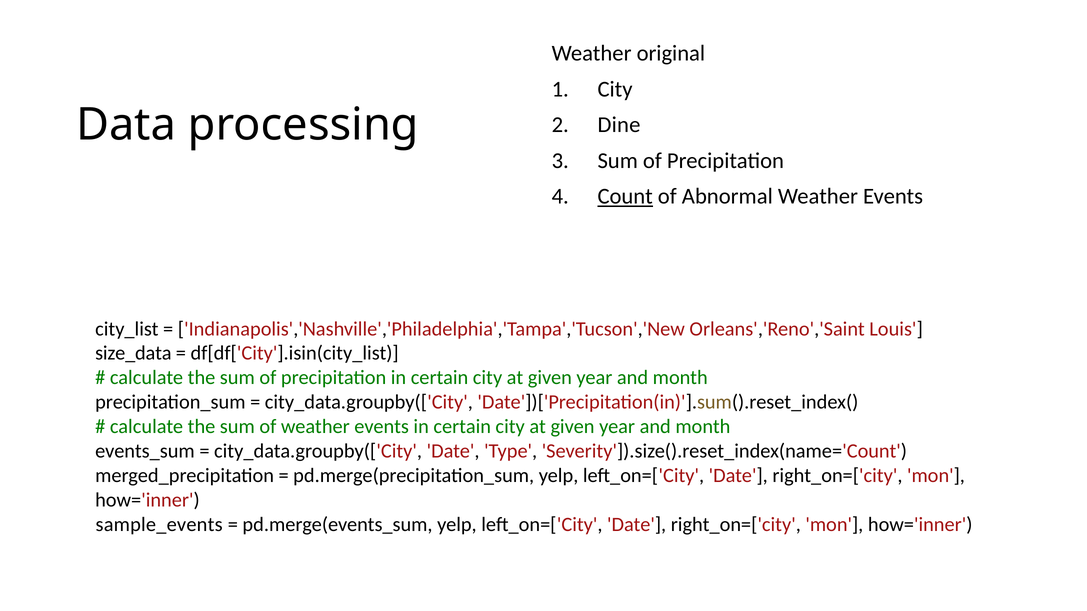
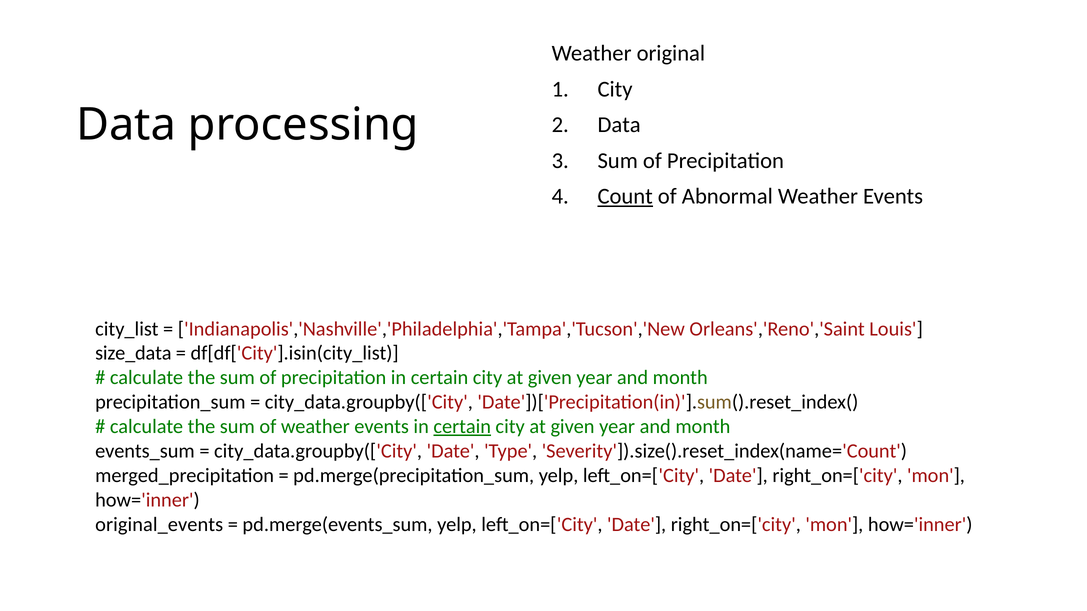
Dine: Dine -> Data (619, 125)
certain underline: none -> present (462, 427)
sample_events: sample_events -> original_events (159, 525)
